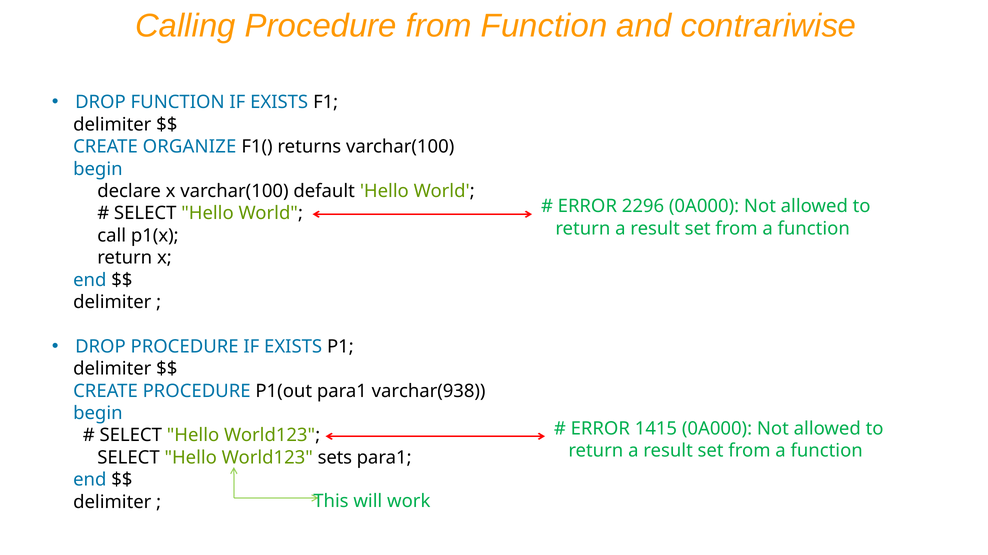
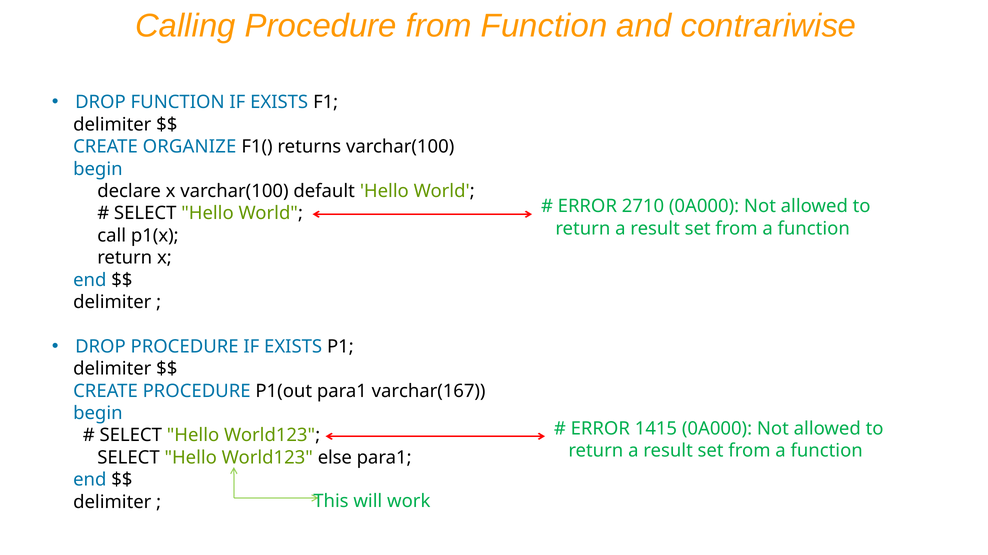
2296: 2296 -> 2710 (643, 207)
varchar(938: varchar(938 -> varchar(167 (429, 391)
sets: sets -> else (335, 458)
